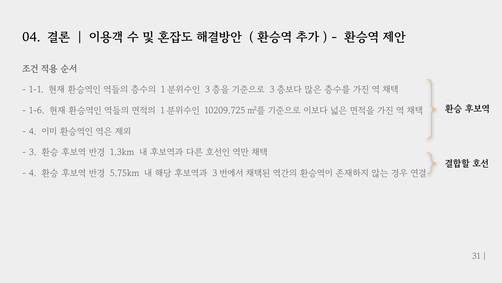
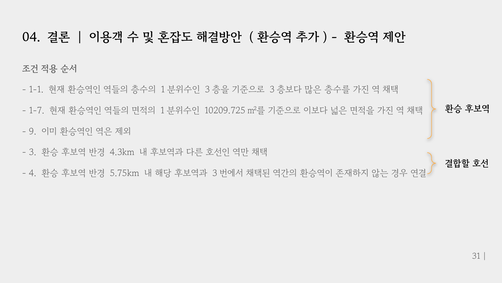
1-6: 1-6 -> 1-7 (37, 111)
4: 4 -> 9 (33, 132)
1.3km: 1.3km -> 4.3km (122, 153)
